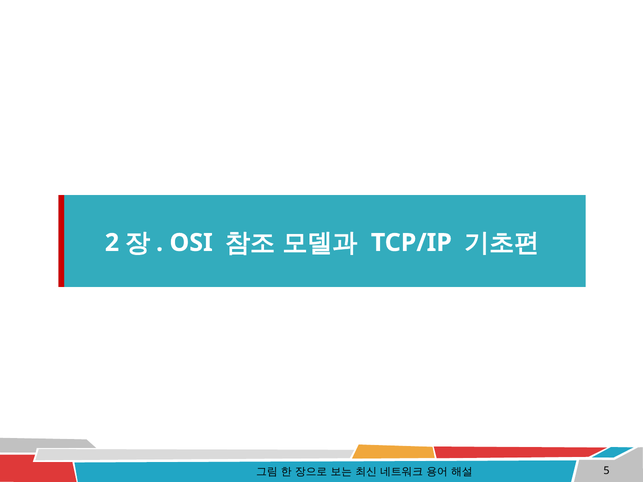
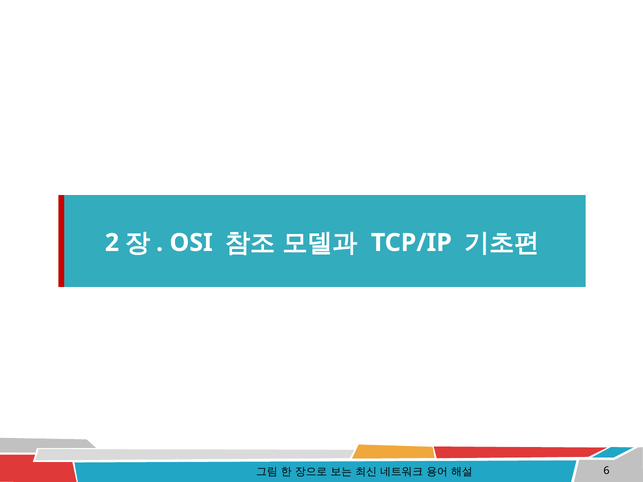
5: 5 -> 6 (607, 471)
